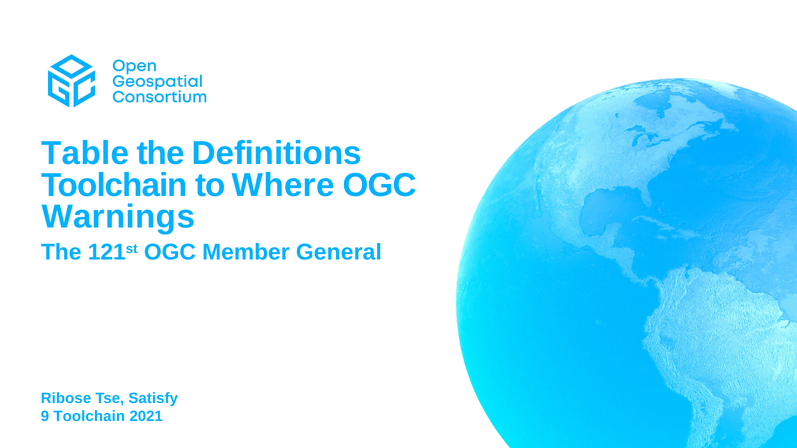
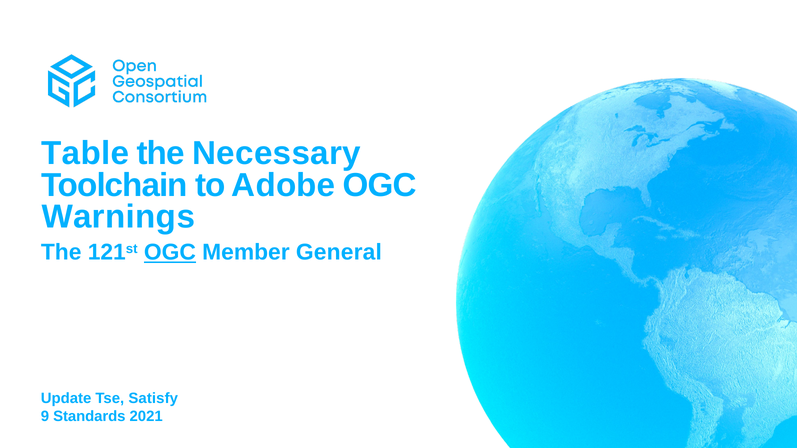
Definitions: Definitions -> Necessary (277, 153)
Where: Where -> Adobe (283, 185)
OGC underline: none -> present (170, 253)
Ribose: Ribose -> Update (66, 399)
9 Toolchain: Toolchain -> Standards (89, 417)
